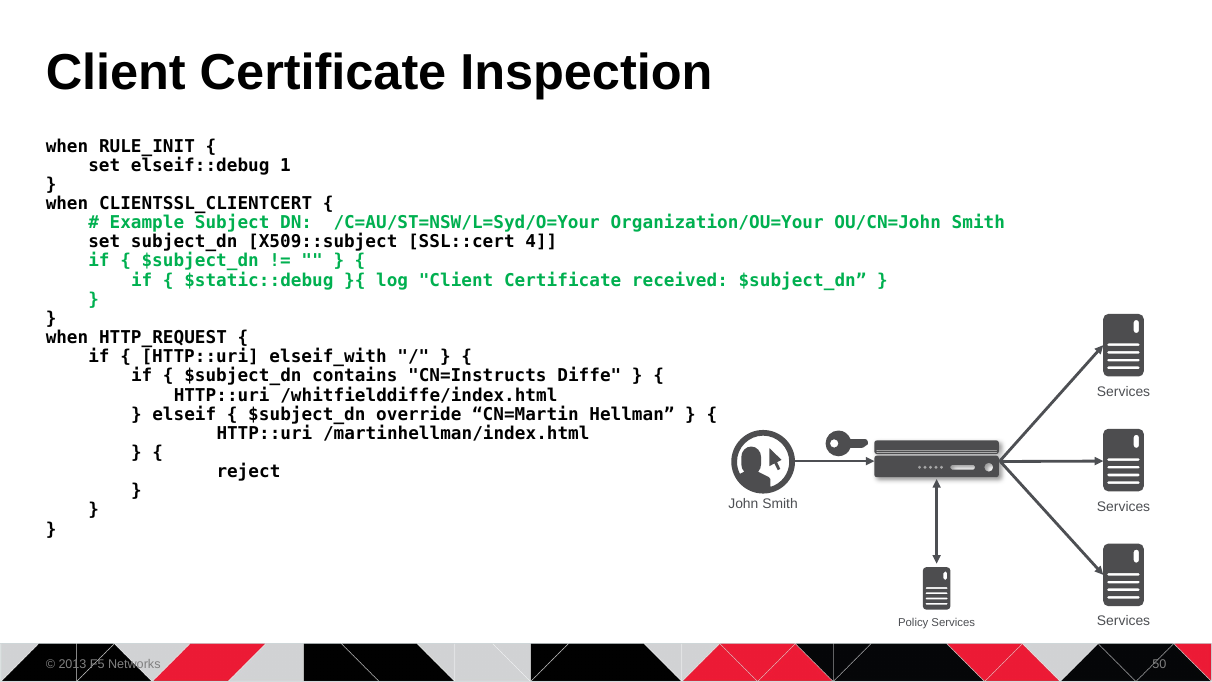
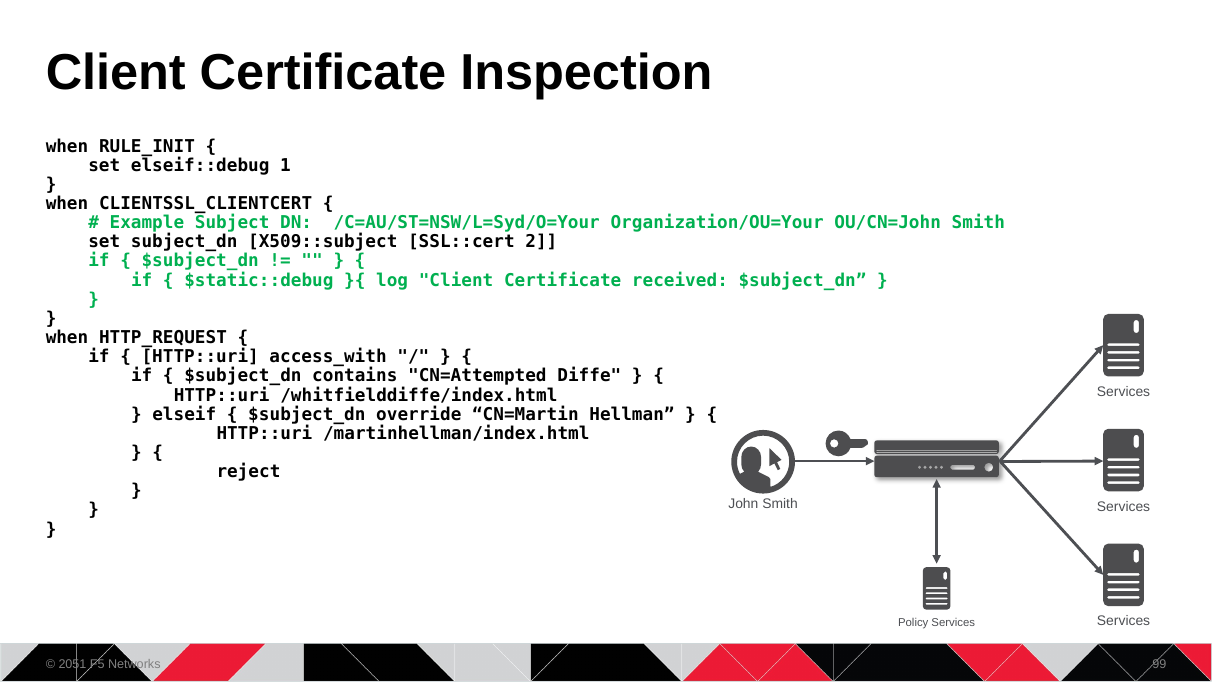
4: 4 -> 2 (541, 242)
elseif_with: elseif_with -> access_with (328, 357)
CN=Instructs: CN=Instructs -> CN=Attempted (477, 376)
2013: 2013 -> 2051 (72, 664)
50: 50 -> 99 (1159, 664)
